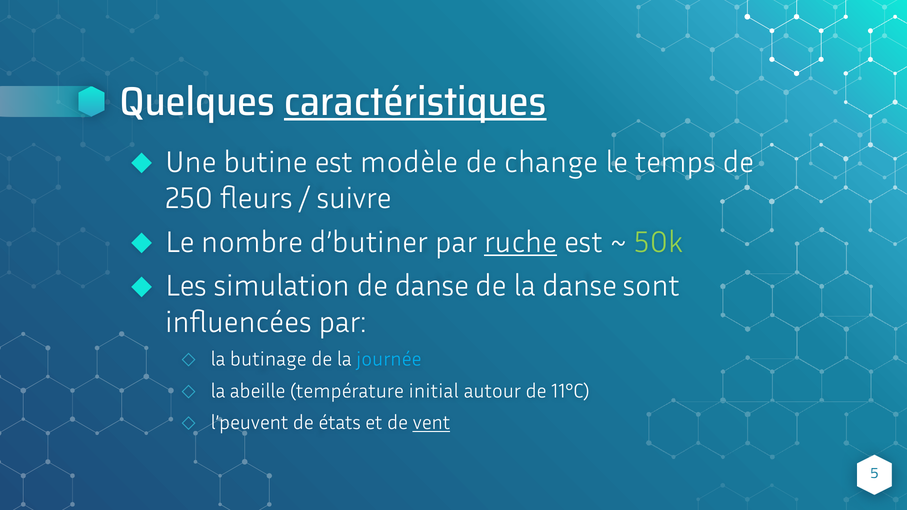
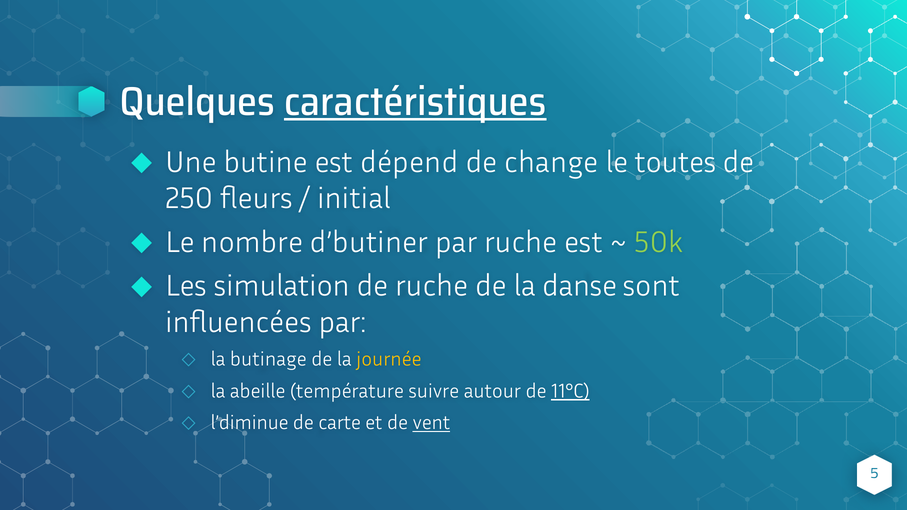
modèle: modèle -> dépend (409, 162)
temps: temps -> toutes (676, 162)
suivre: suivre -> initial (354, 198)
ruche underline: present -> none (521, 242)
de danse: danse -> ruche (432, 286)
journée colour: light blue -> yellow (389, 359)
initial: initial -> suivre (434, 391)
11°C underline: none -> present (570, 391)
l’peuvent: l’peuvent -> l’diminue (249, 423)
états: états -> carte (340, 423)
